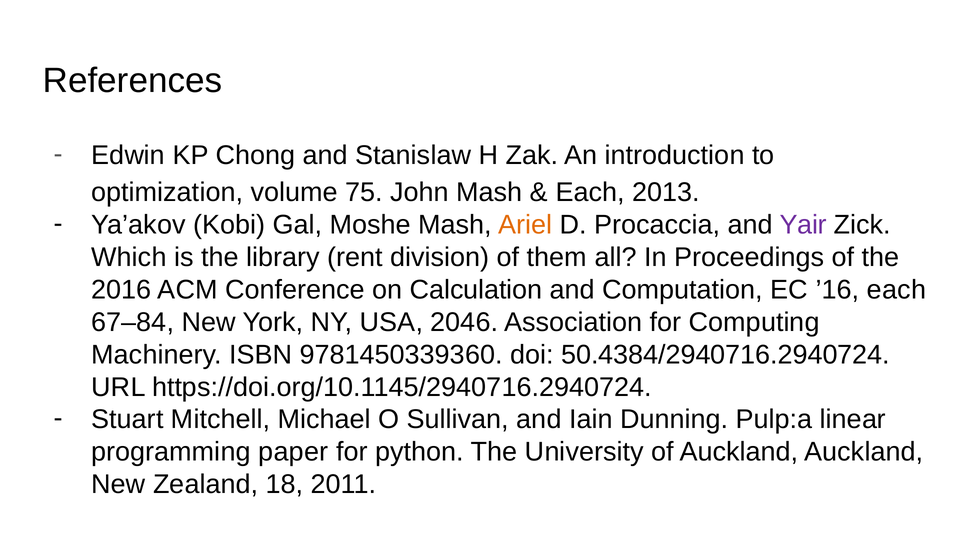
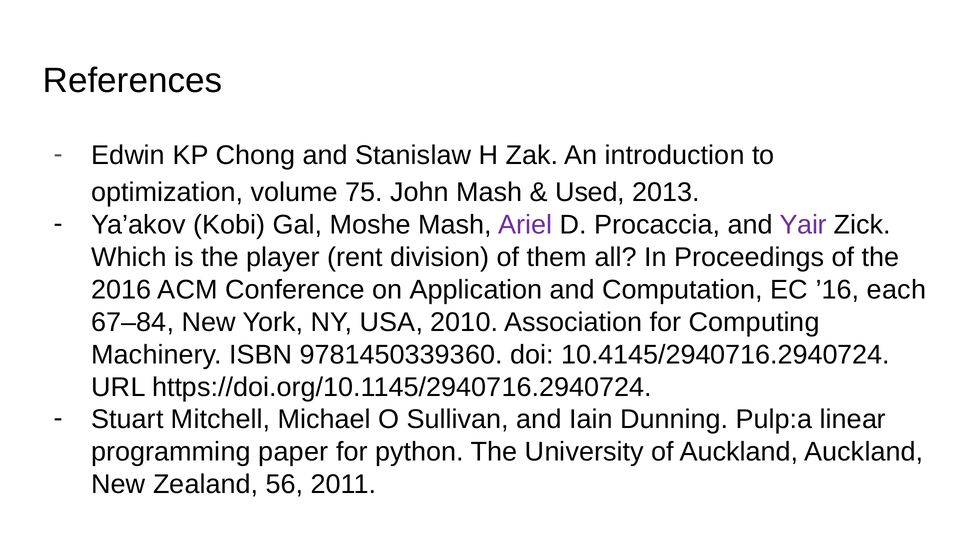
Each: Each -> Used (590, 192)
Ariel colour: orange -> purple (525, 225)
library: library -> player (283, 257)
Calculation: Calculation -> Application (476, 290)
2046: 2046 -> 2010 (464, 322)
50.4384/2940716.2940724: 50.4384/2940716.2940724 -> 10.4145/2940716.2940724 (725, 355)
18: 18 -> 56 (284, 484)
